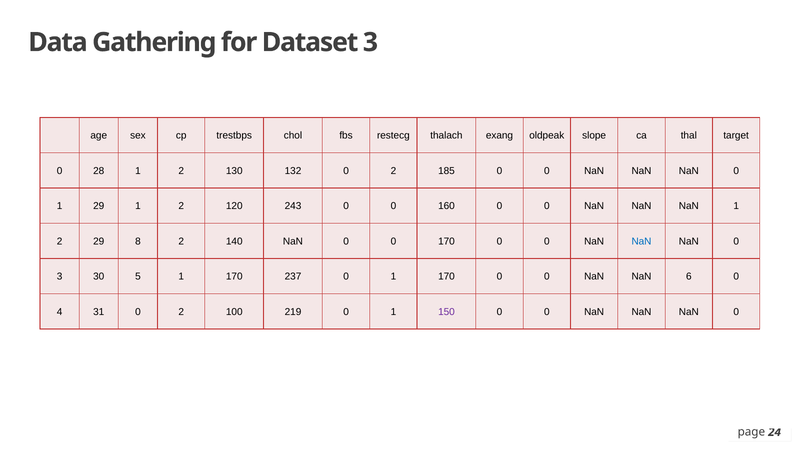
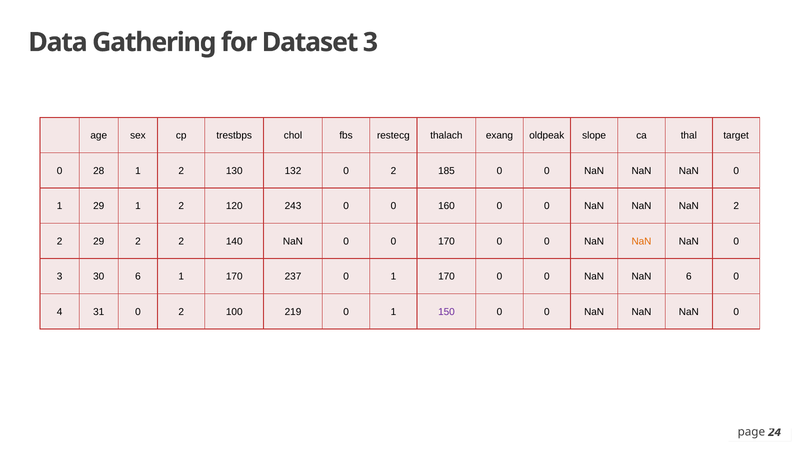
NaN 1: 1 -> 2 (736, 206)
29 8: 8 -> 2 (138, 241)
NaN colour: blue -> orange (641, 241)
30 5: 5 -> 6 (138, 277)
